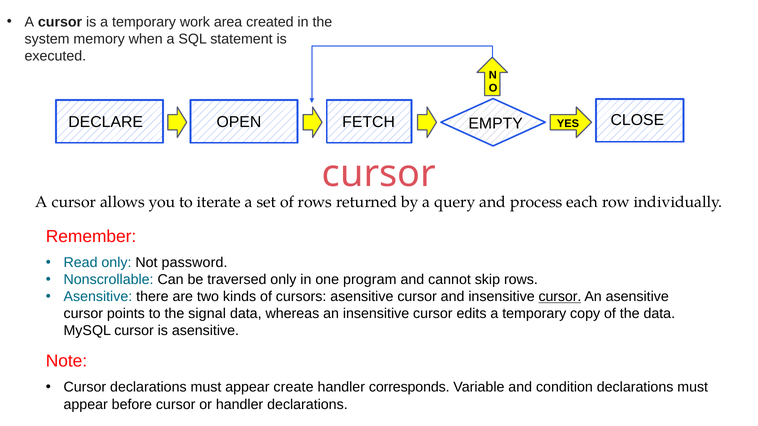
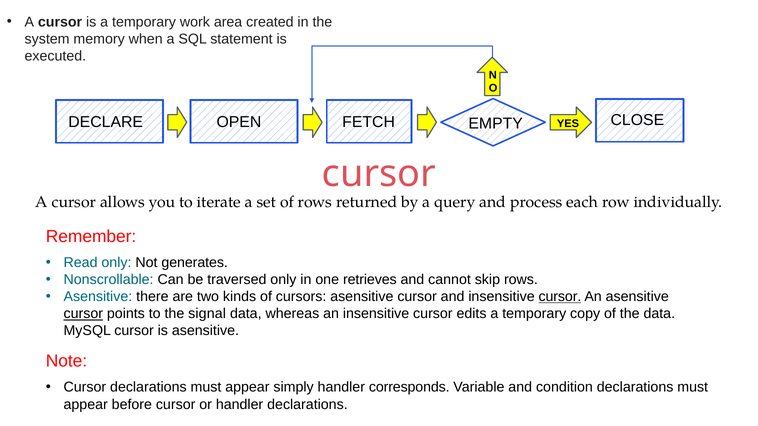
password: password -> generates (195, 263)
program: program -> retrieves (370, 280)
cursor underline: none -> present (83, 314)
create: create -> simply (294, 388)
